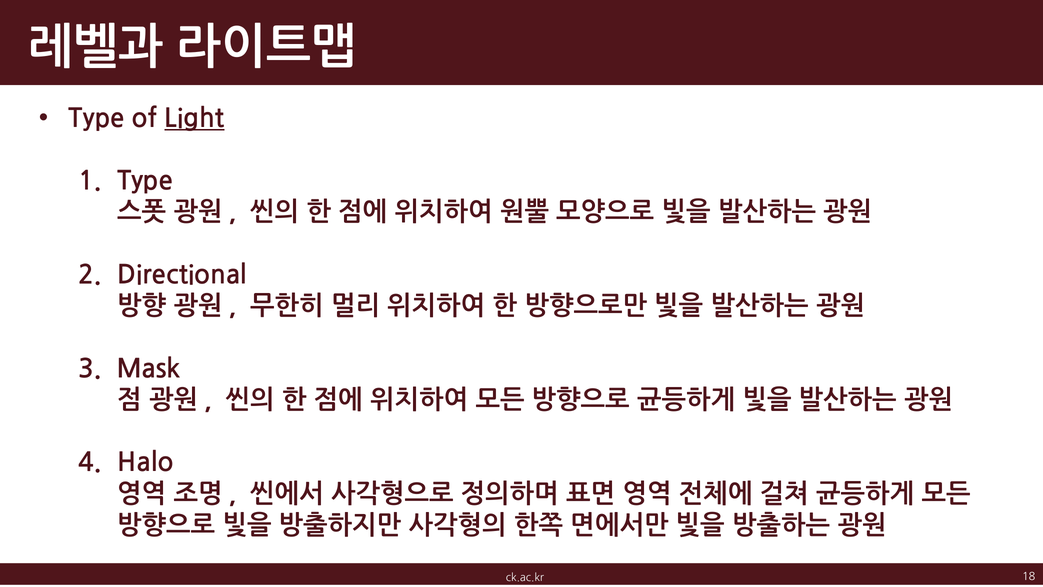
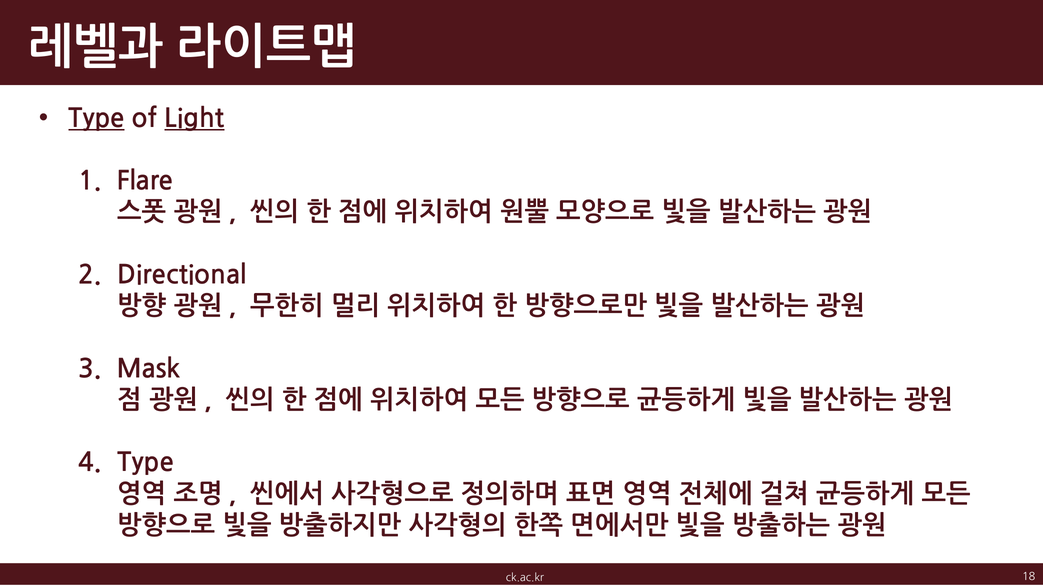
Type underline: none -> present (96, 118)
Type: Type -> Flare (145, 181)
Halo: Halo -> Type (146, 463)
